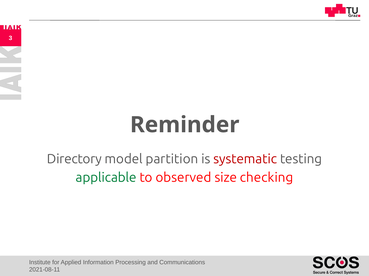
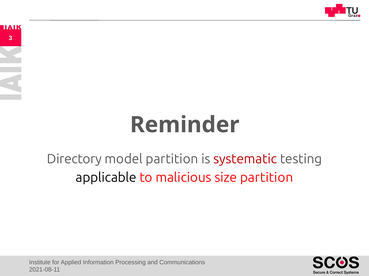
applicable colour: green -> black (106, 178)
observed: observed -> malicious (184, 178)
size checking: checking -> partition (267, 178)
